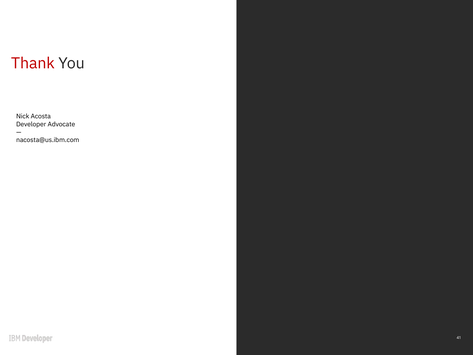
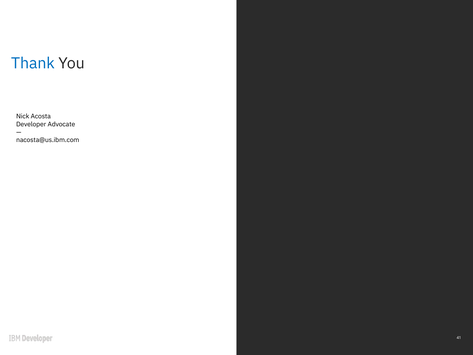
Thank colour: red -> blue (33, 63)
